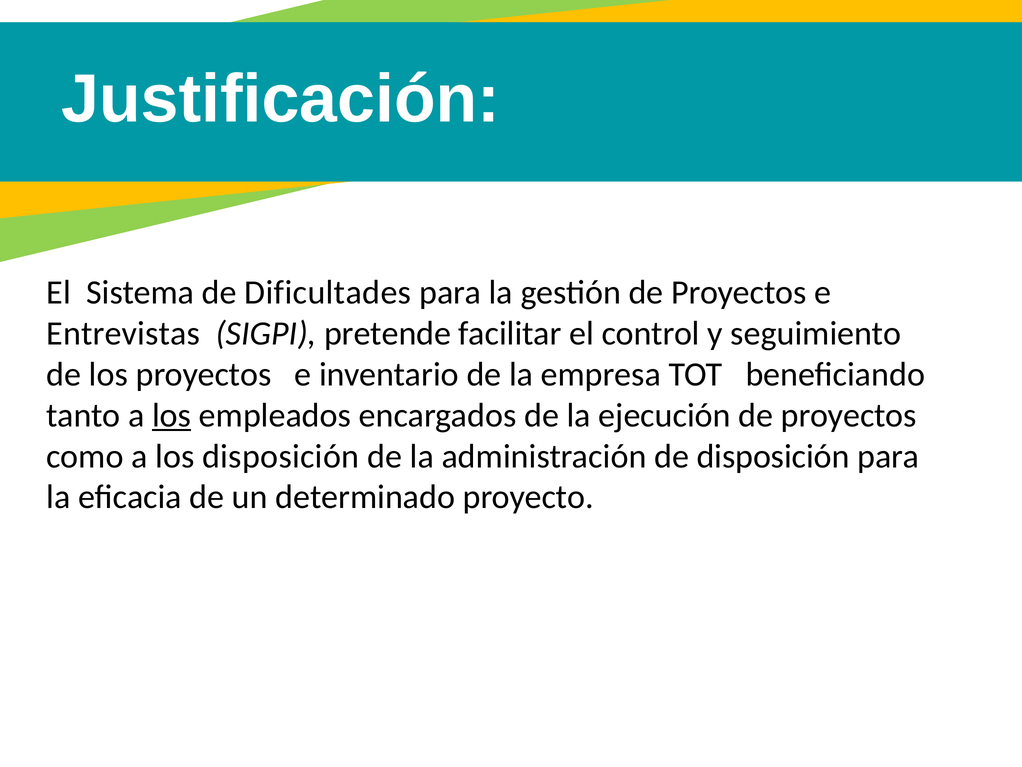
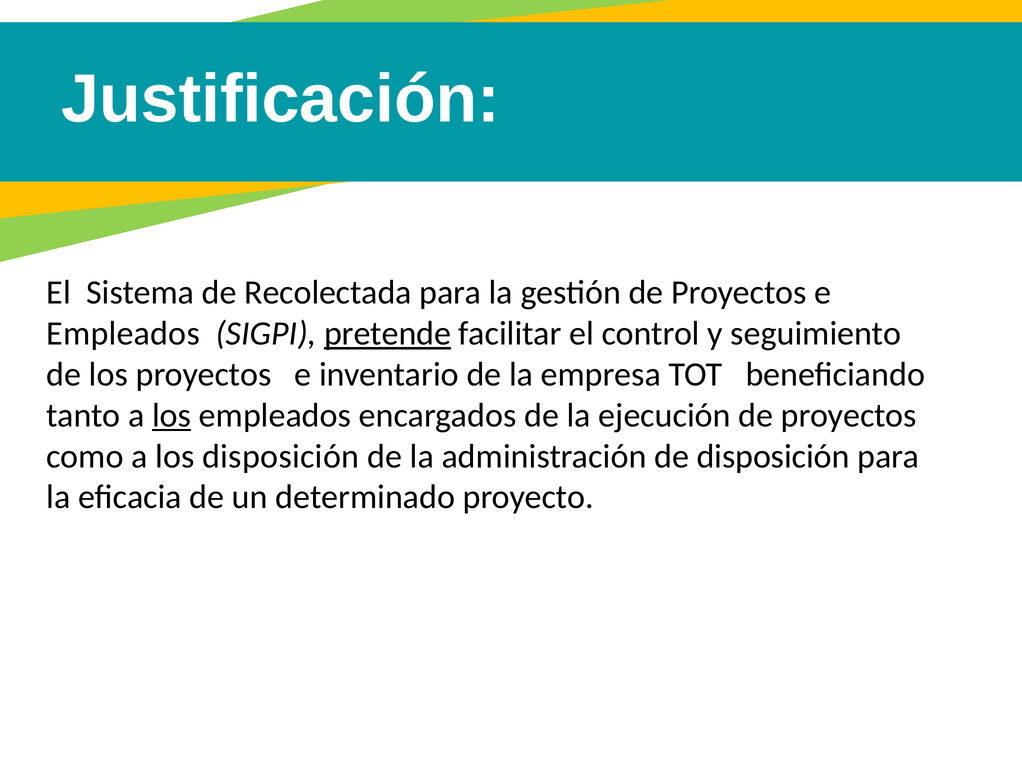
Dificultades: Dificultades -> Recolectada (328, 292)
Entrevistas: Entrevistas -> Empleados (123, 333)
pretende underline: none -> present (388, 333)
